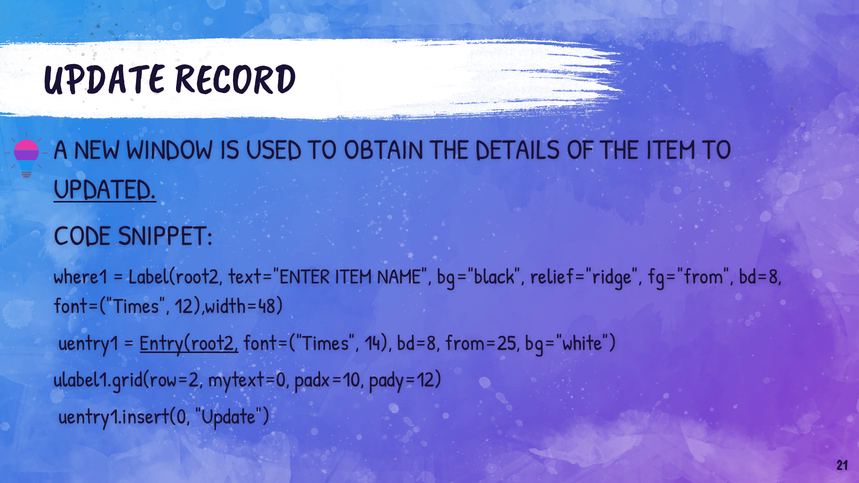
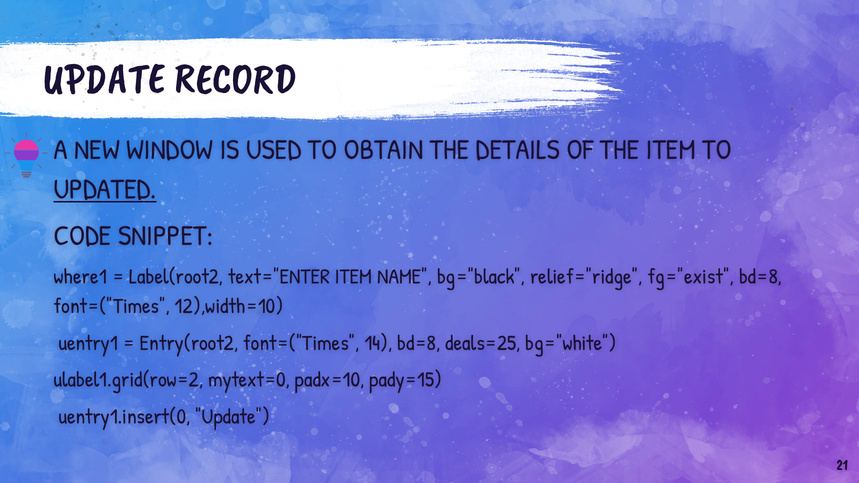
fg="from: fg="from -> fg="exist (691, 277)
12),width=48: 12),width=48 -> 12),width=10 (229, 306)
Entry(root2 underline: present -> none (189, 343)
from=25: from=25 -> deals=25 (483, 343)
pady=12: pady=12 -> pady=15 (406, 380)
